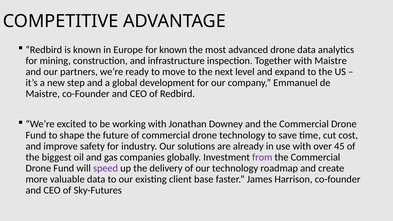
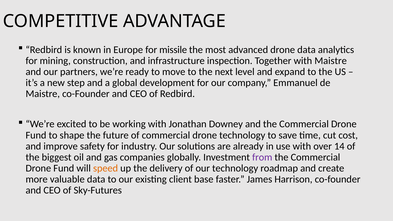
for known: known -> missile (173, 50)
45: 45 -> 14 (339, 146)
speed colour: purple -> orange (106, 168)
